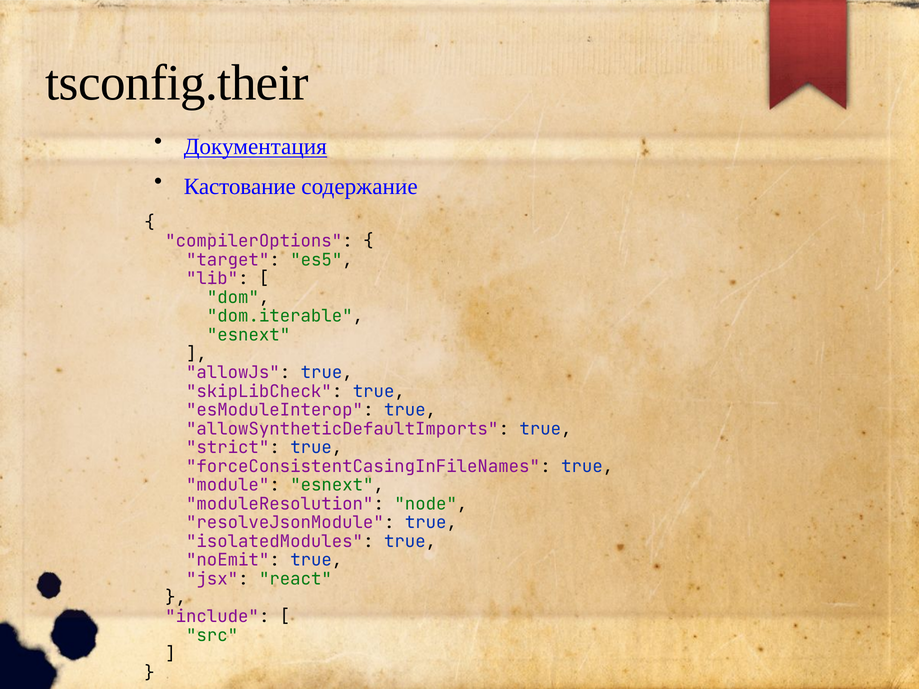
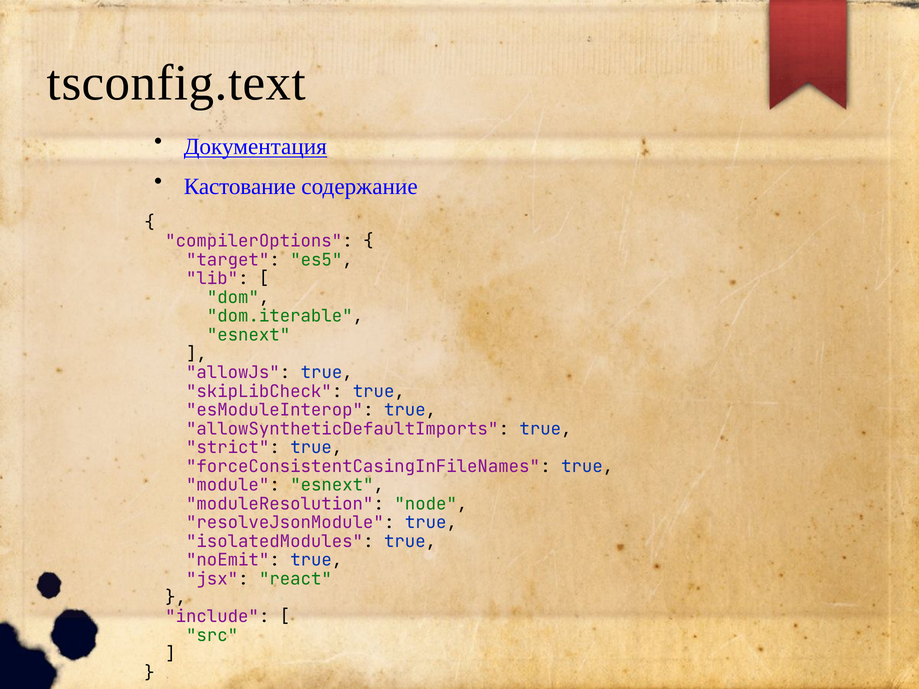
tsconfig.their: tsconfig.their -> tsconfig.text (176, 83)
